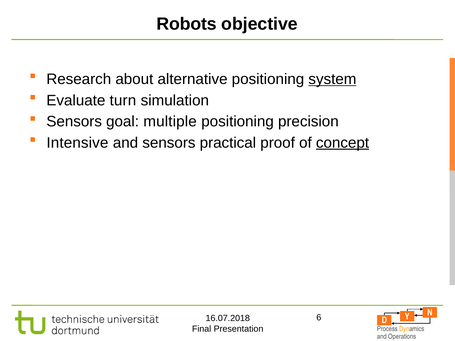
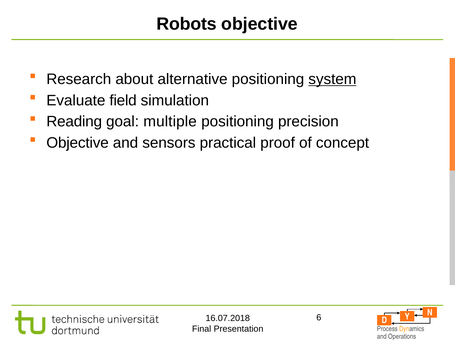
turn: turn -> field (123, 100)
Sensors: Sensors -> Reading (74, 122)
Intensive: Intensive -> Objective (78, 143)
concept underline: present -> none (343, 143)
